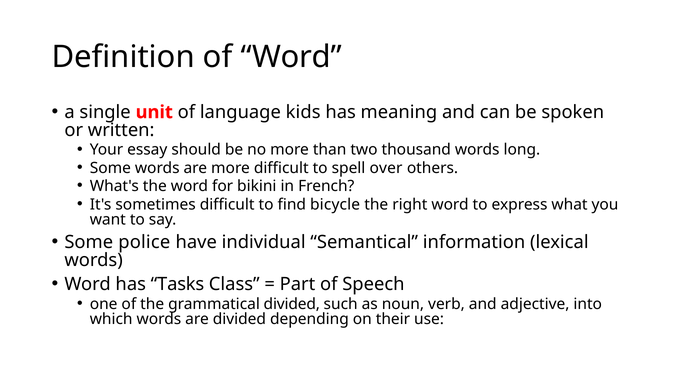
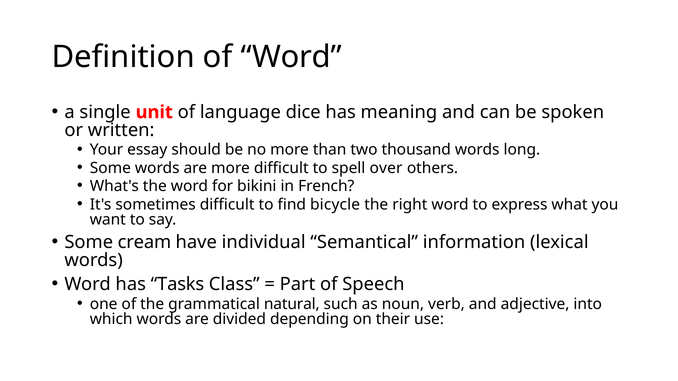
kids: kids -> dice (303, 112)
police: police -> cream (144, 242)
grammatical divided: divided -> natural (292, 304)
